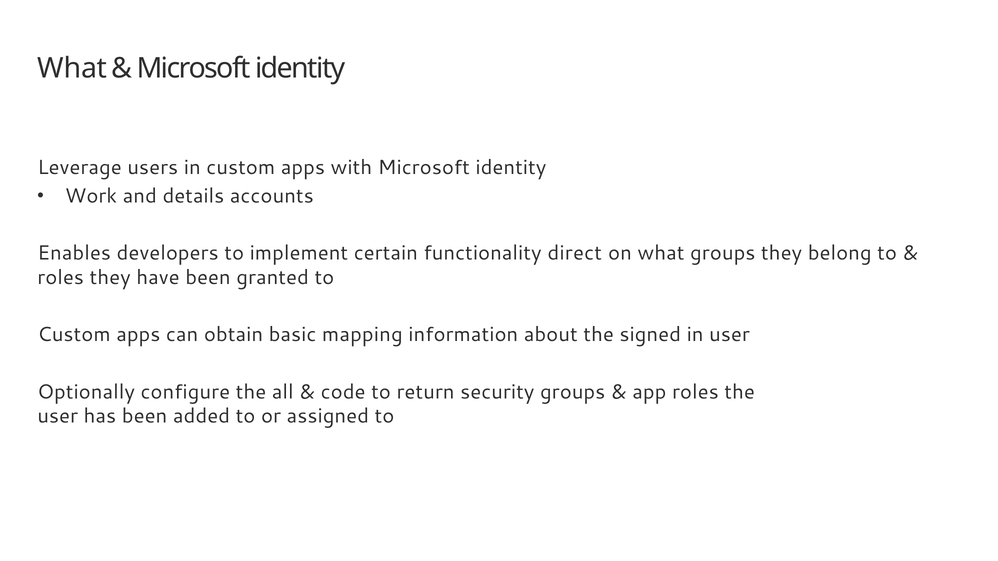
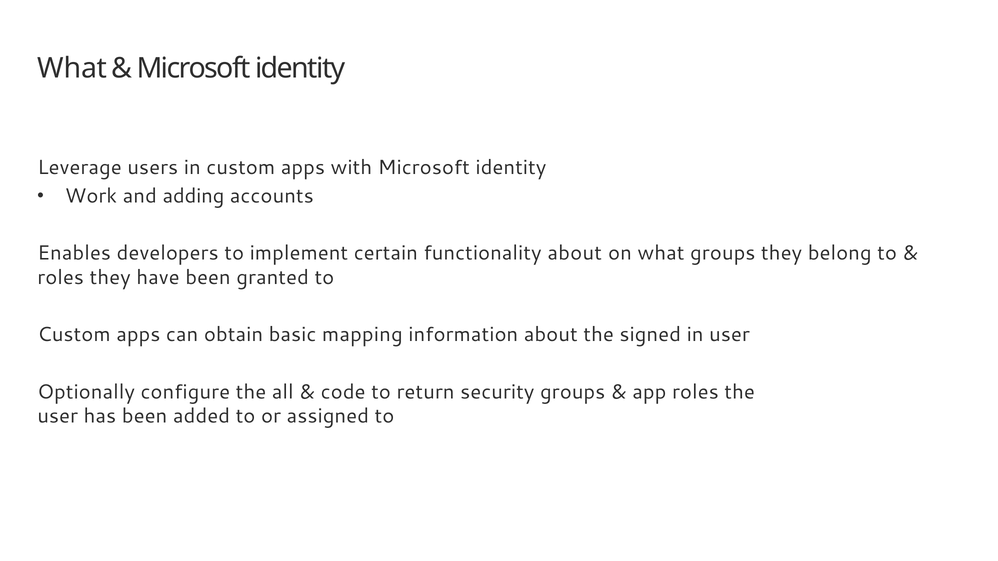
details: details -> adding (193, 196)
functionality direct: direct -> about (575, 253)
